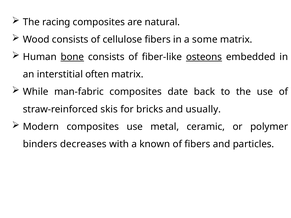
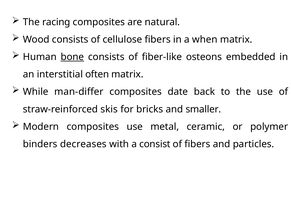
some: some -> when (205, 39)
osteons underline: present -> none (204, 57)
man-fabric: man-fabric -> man-differ (79, 92)
usually: usually -> smaller (203, 109)
known: known -> consist (155, 144)
